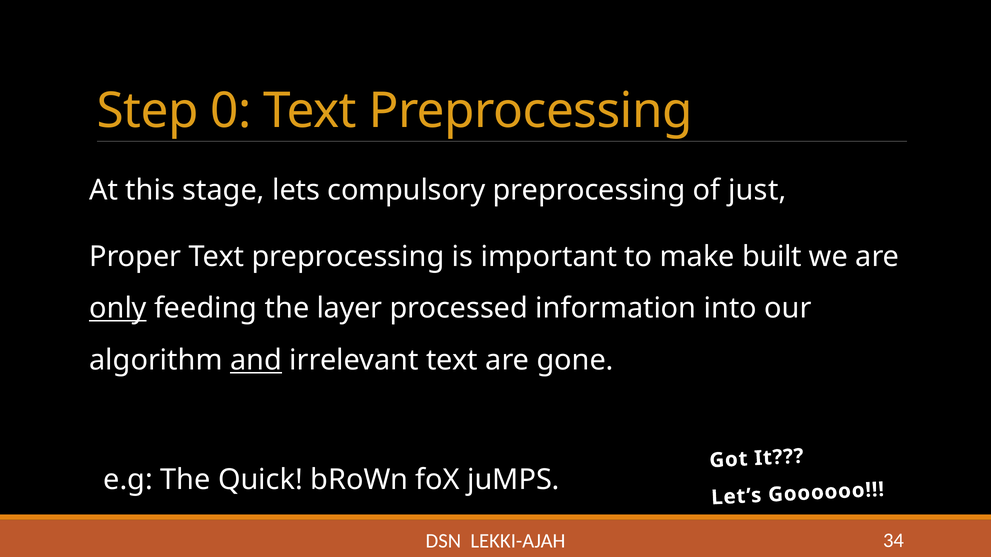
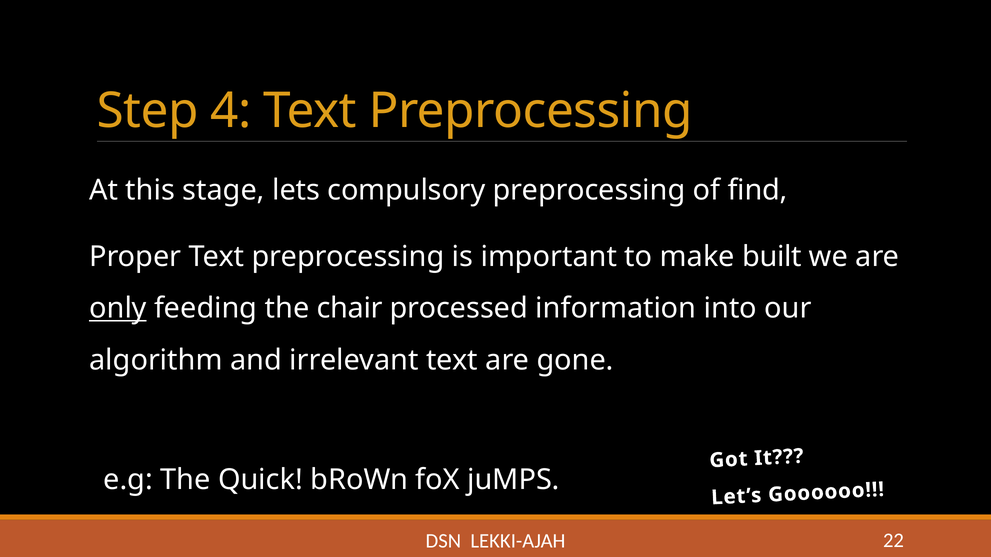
0: 0 -> 4 (231, 111)
just: just -> find (758, 190)
layer: layer -> chair (350, 309)
and underline: present -> none (256, 361)
34: 34 -> 22 (893, 541)
